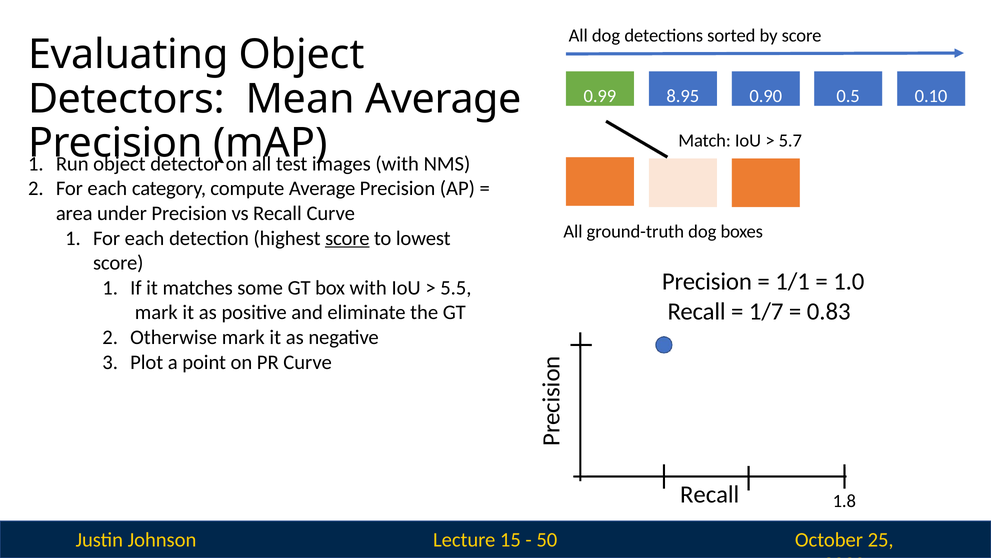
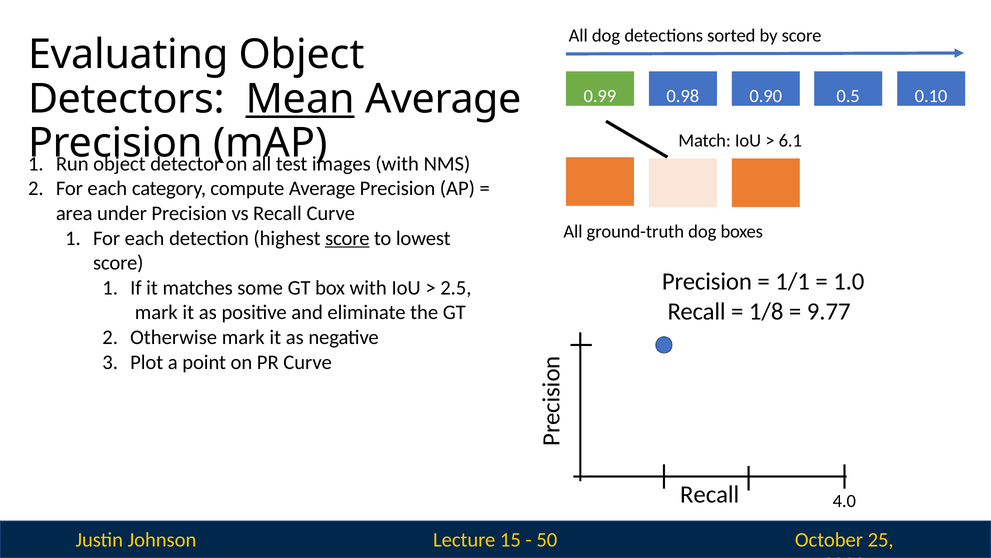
Mean underline: none -> present (300, 99)
8.95: 8.95 -> 0.98 (683, 96)
5.7: 5.7 -> 6.1 (790, 141)
5.5: 5.5 -> 2.5 (456, 288)
1/7: 1/7 -> 1/8 (766, 311)
0.83: 0.83 -> 9.77 (829, 311)
1.8: 1.8 -> 4.0 (844, 501)
